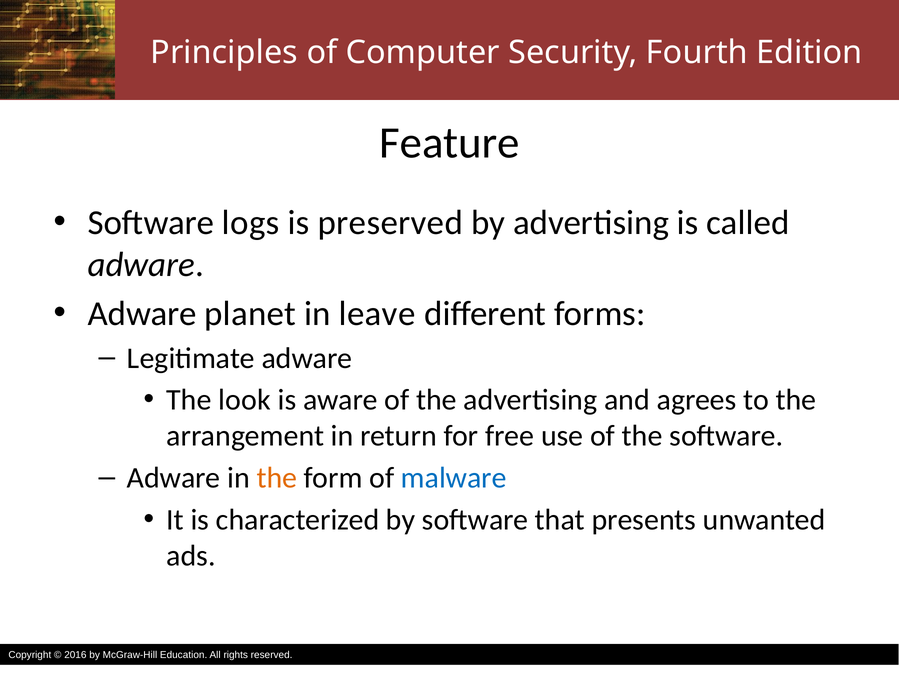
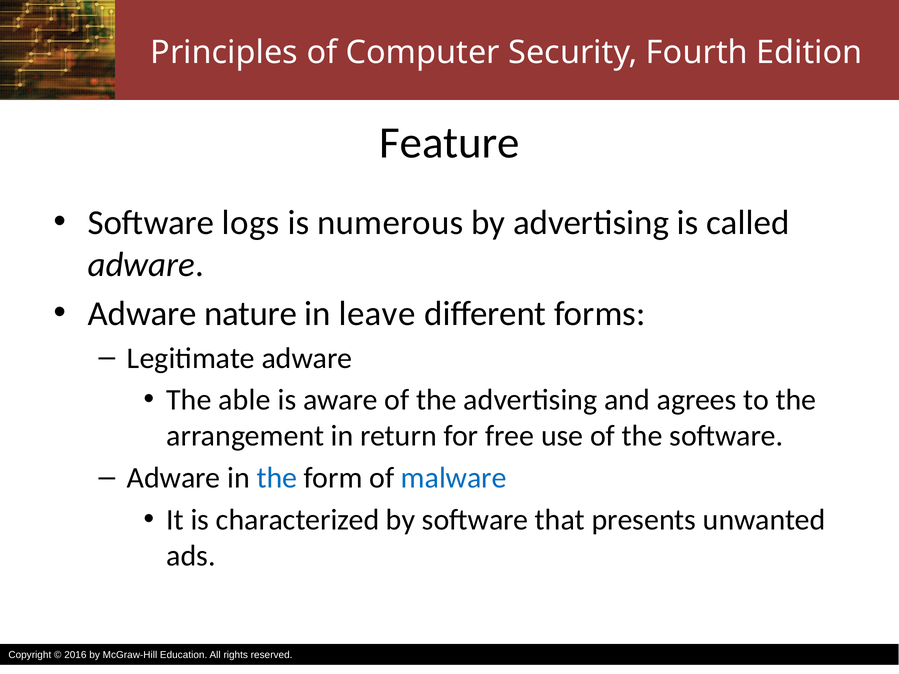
preserved: preserved -> numerous (390, 223)
planet: planet -> nature (250, 314)
look: look -> able (245, 400)
the colour: orange -> blue (277, 478)
